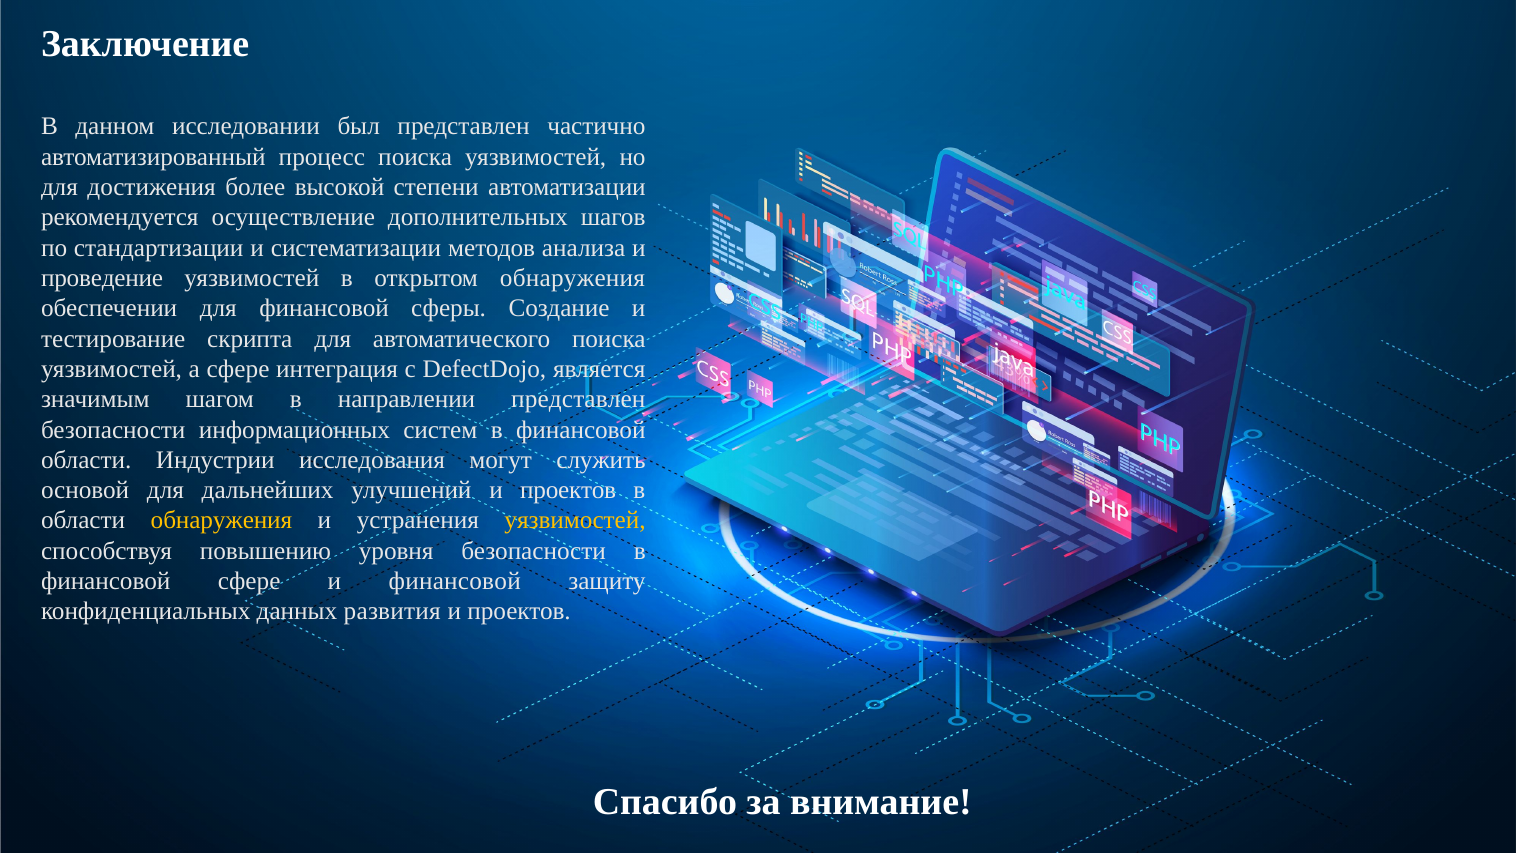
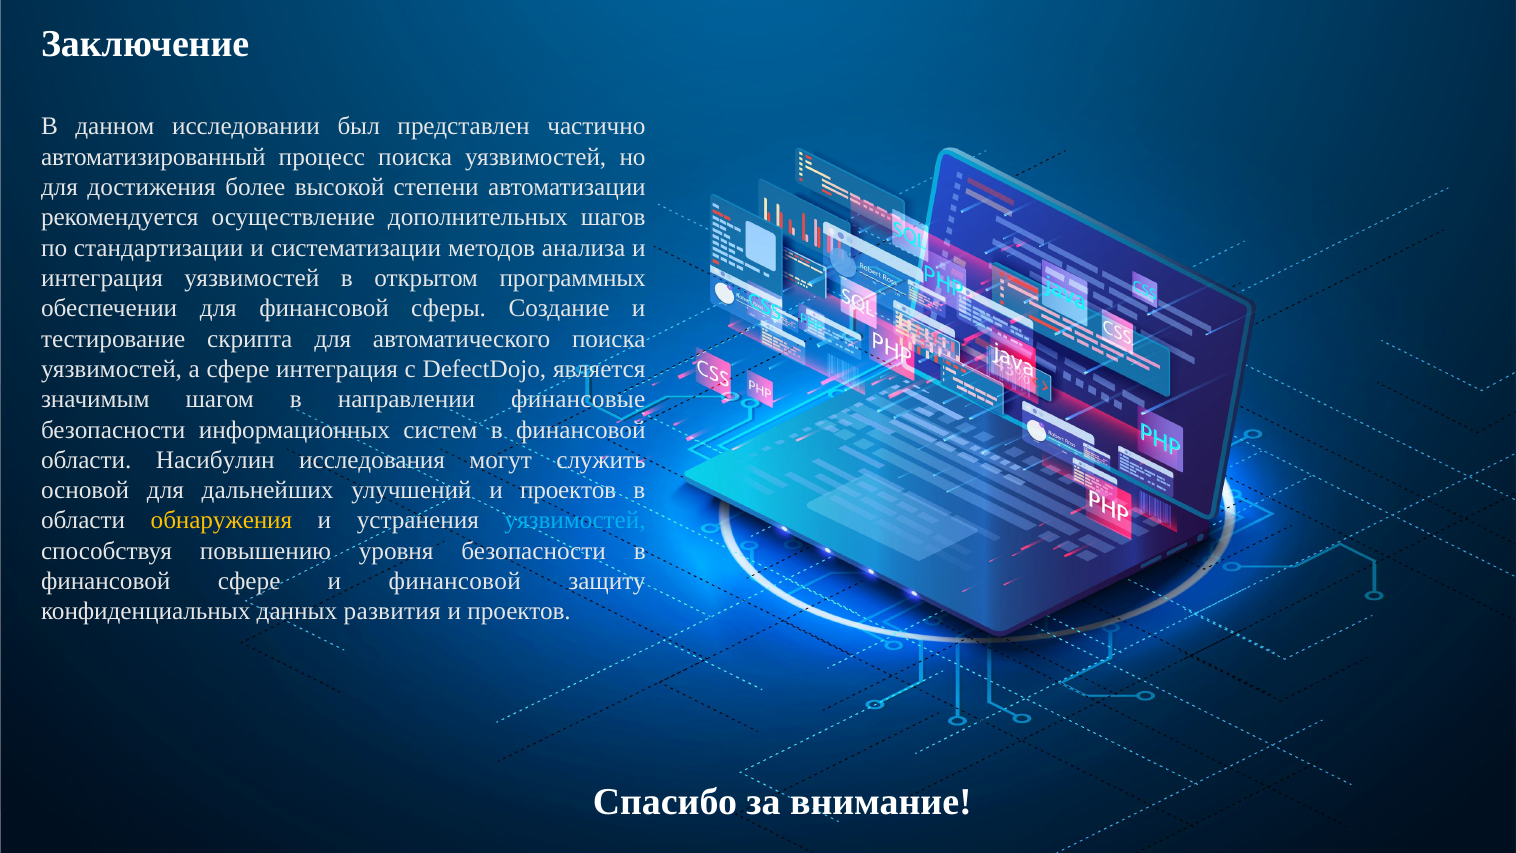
проведение: проведение -> интеграция (102, 278)
открытом обнаружения: обнаружения -> программных (573, 278)
направлении представлен: представлен -> финансовые (578, 399)
Индустрии: Индустрии -> Насибулин (215, 460)
уязвимостей colour: yellow -> light blue (575, 521)
